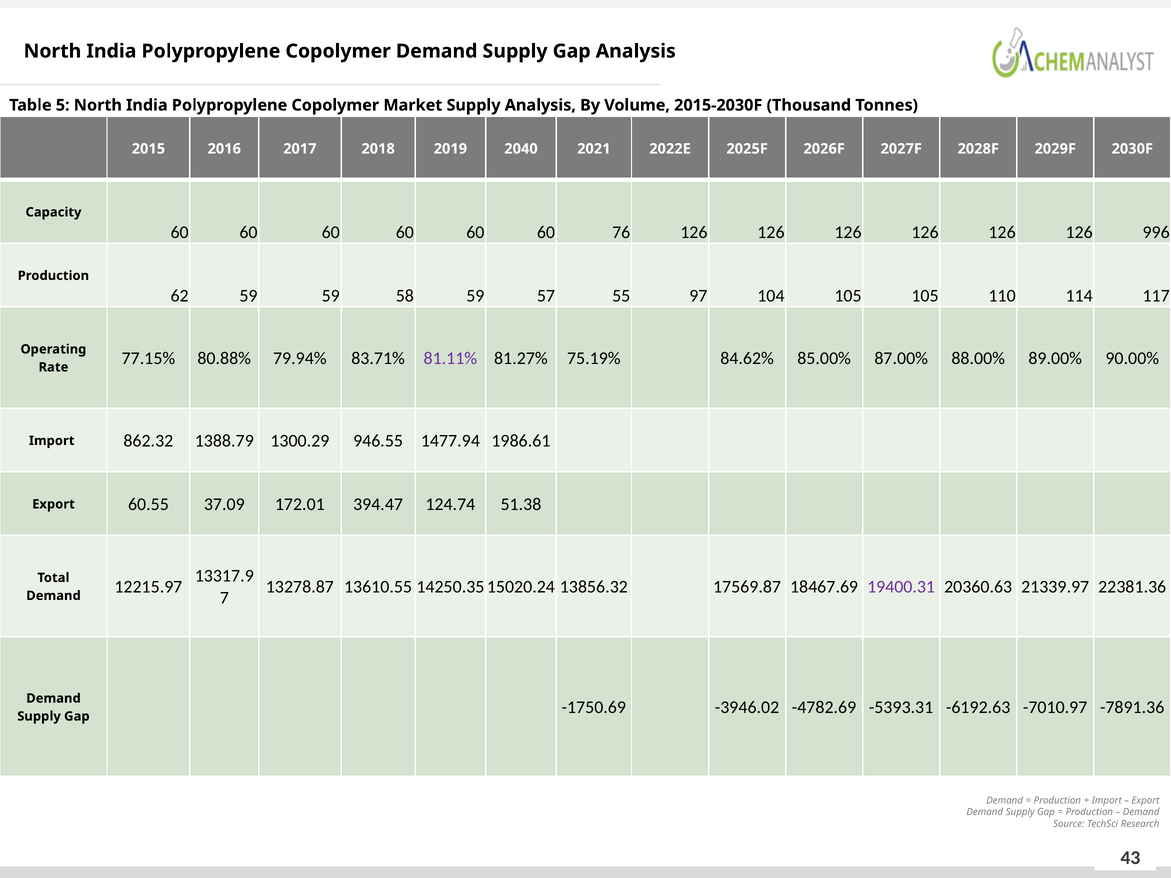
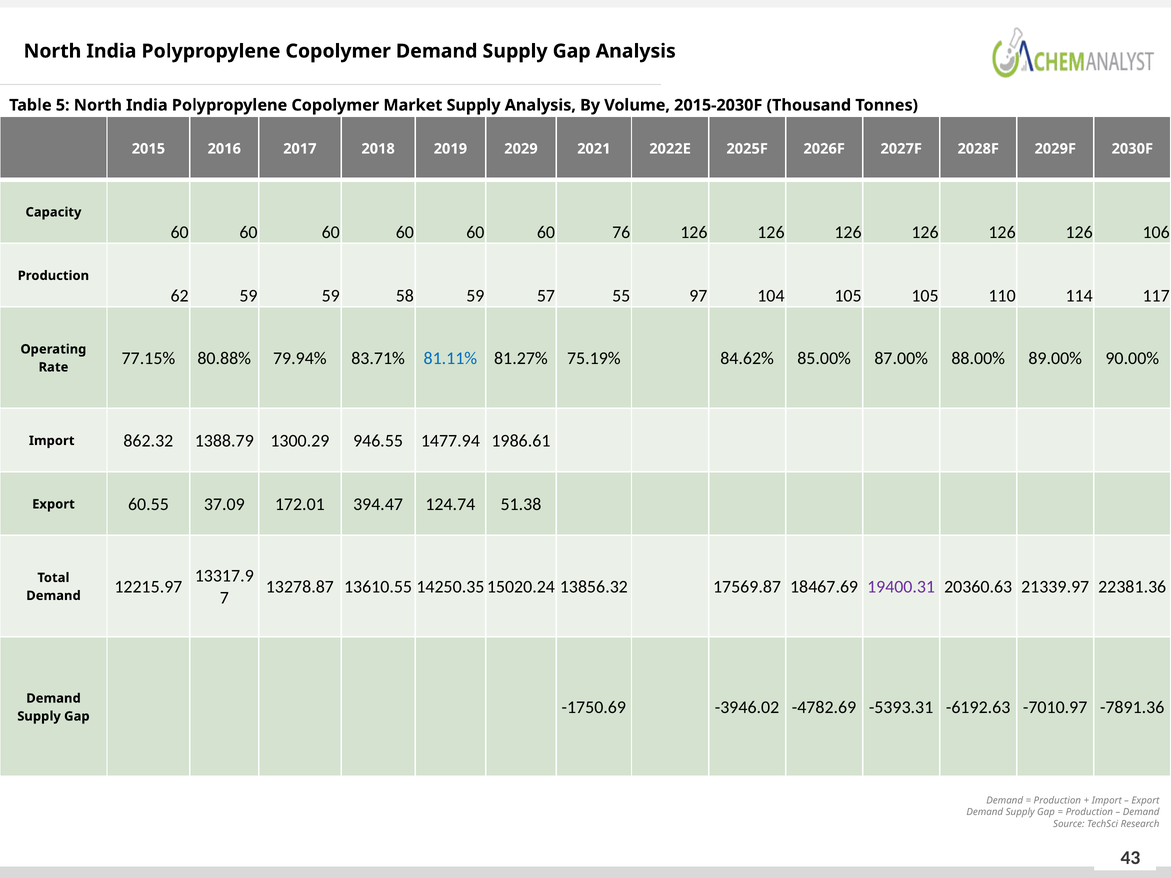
2040: 2040 -> 2029 (521, 149)
996: 996 -> 106 (1156, 232)
81.11% colour: purple -> blue (450, 358)
